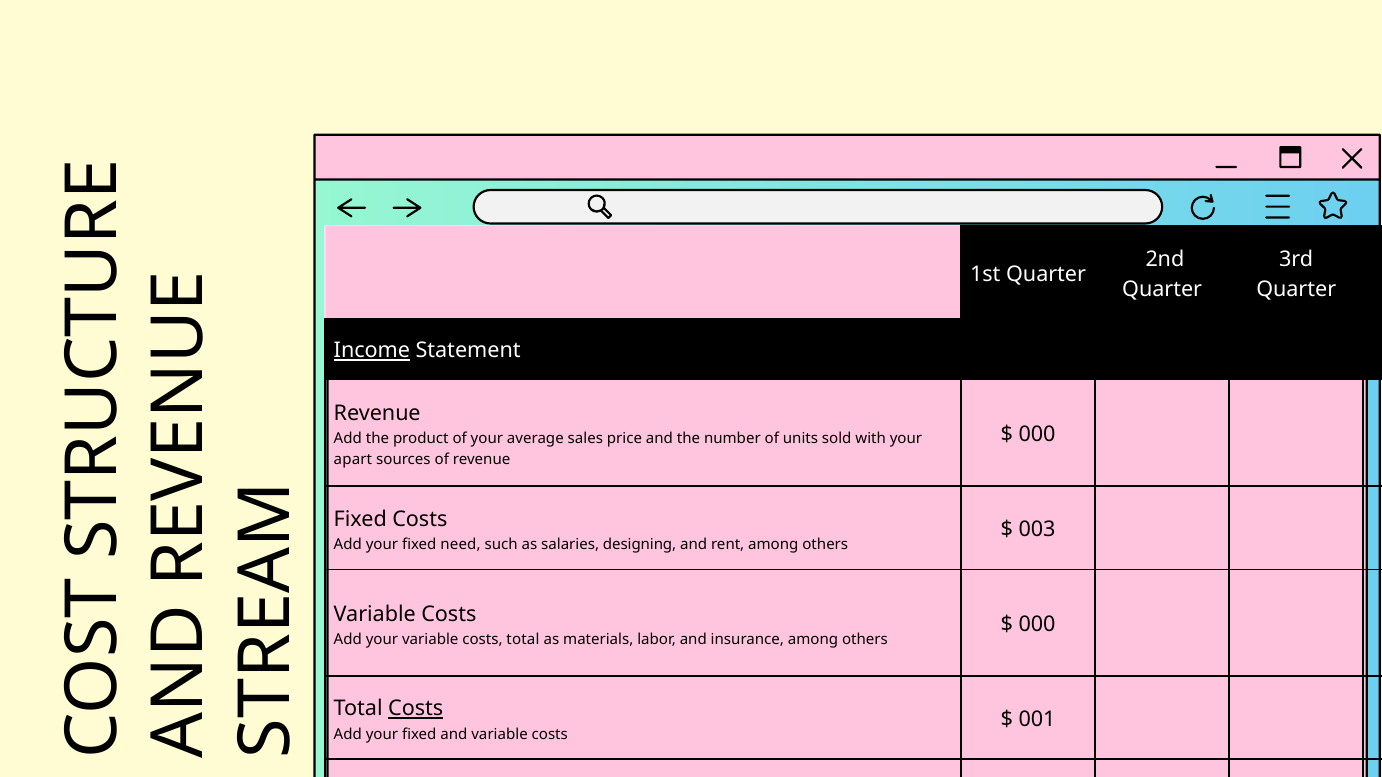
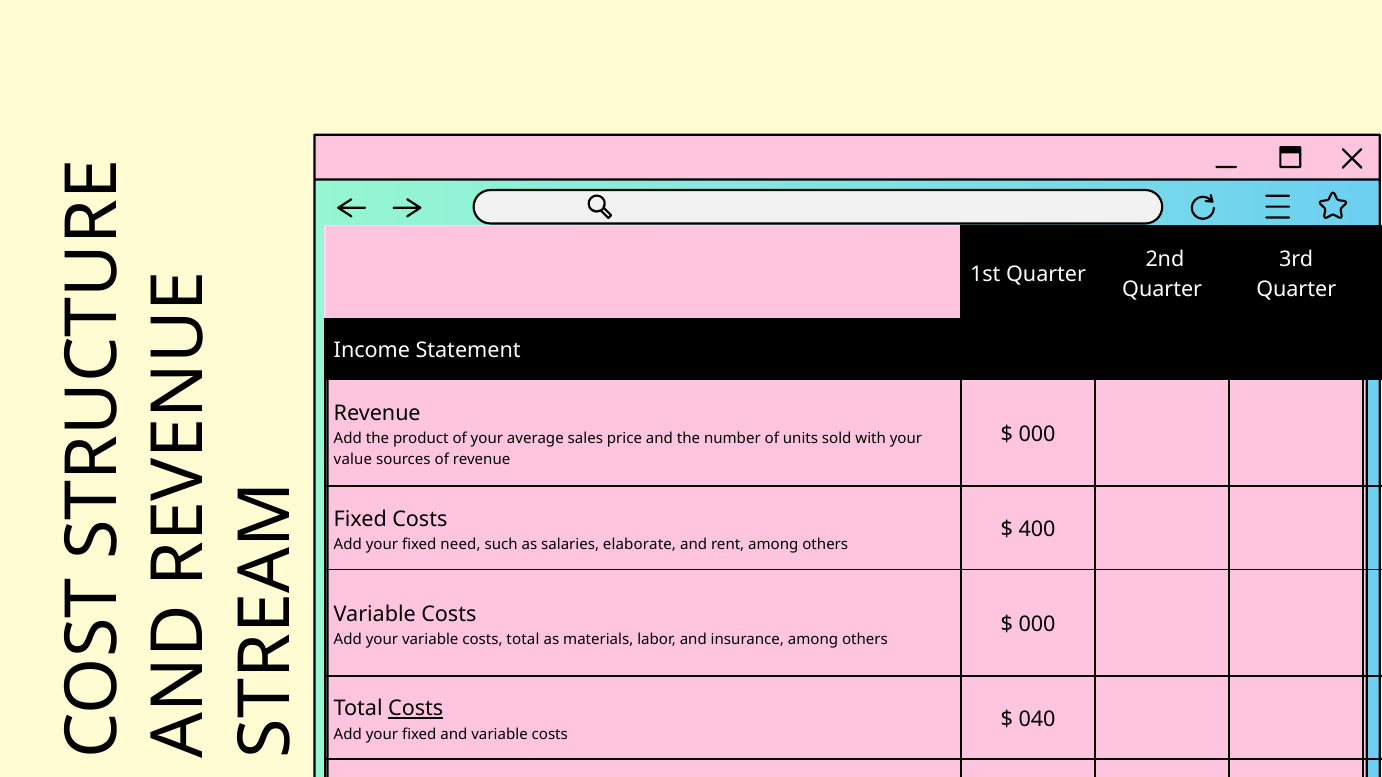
Income underline: present -> none (372, 351)
apart: apart -> value (353, 460)
003: 003 -> 400 (1037, 530)
designing: designing -> elaborate (639, 544)
001: 001 -> 040 (1037, 720)
